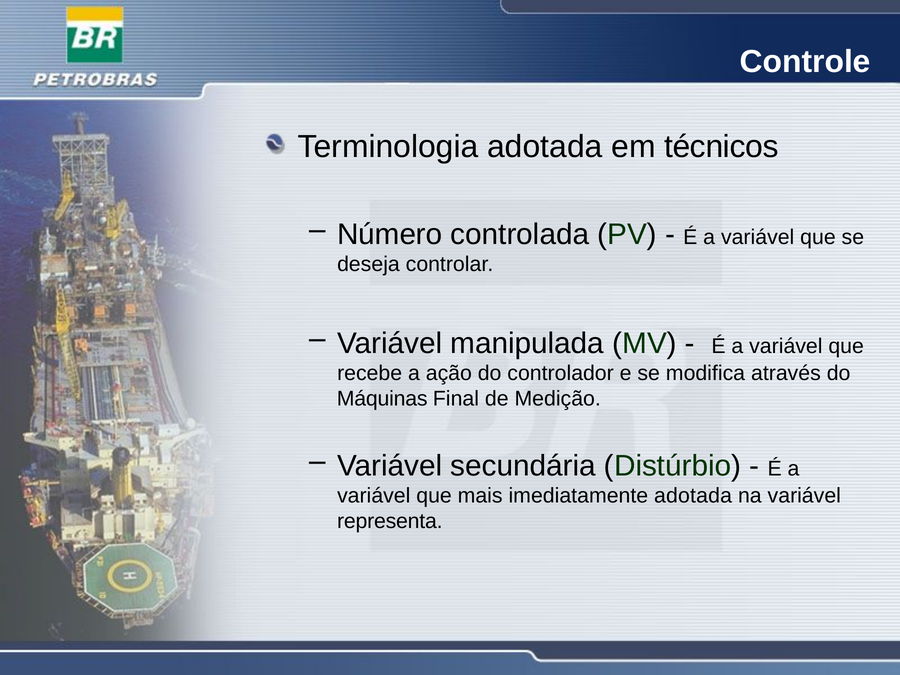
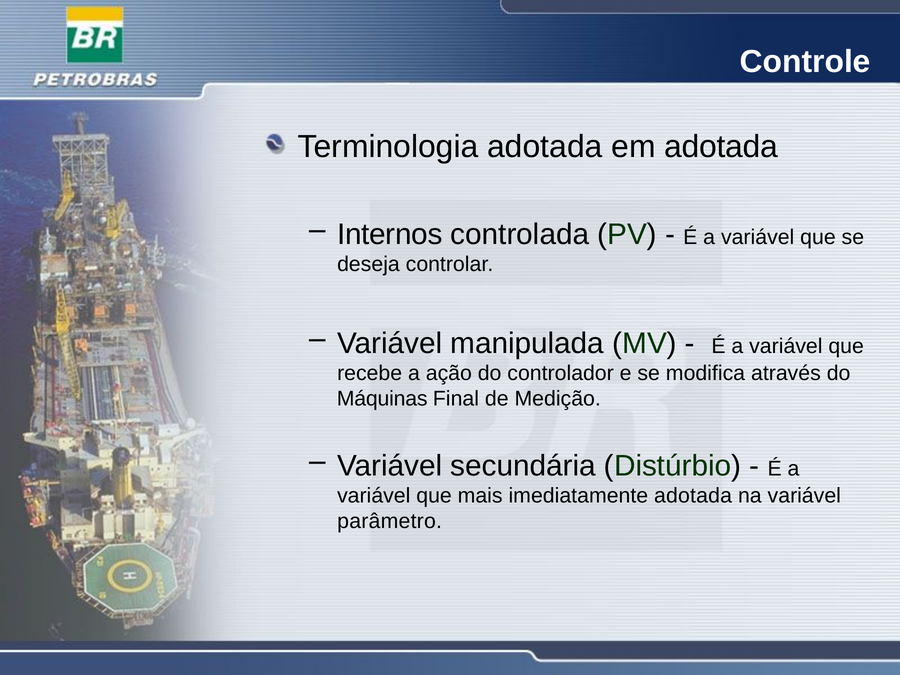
em técnicos: técnicos -> adotada (721, 147)
Número: Número -> Internos (390, 234)
representa: representa -> parâmetro (390, 521)
